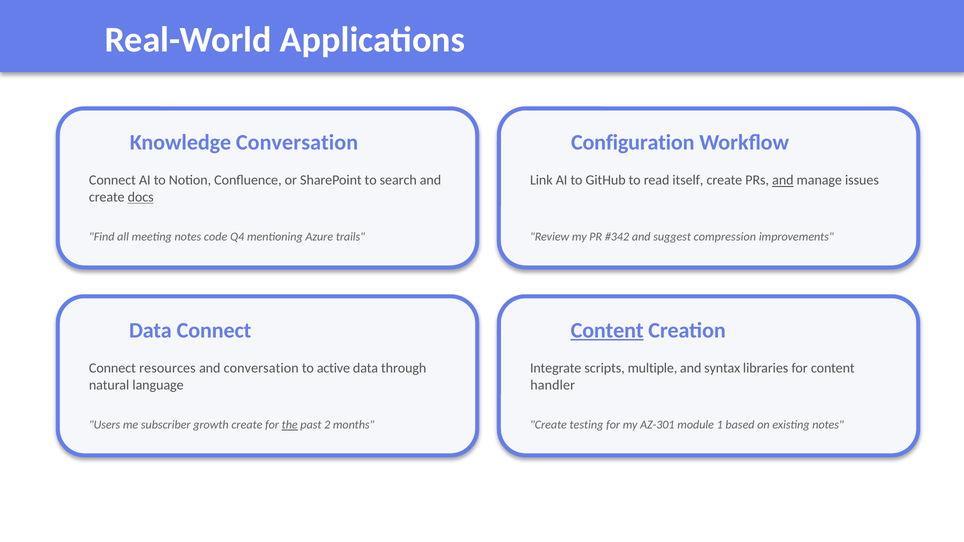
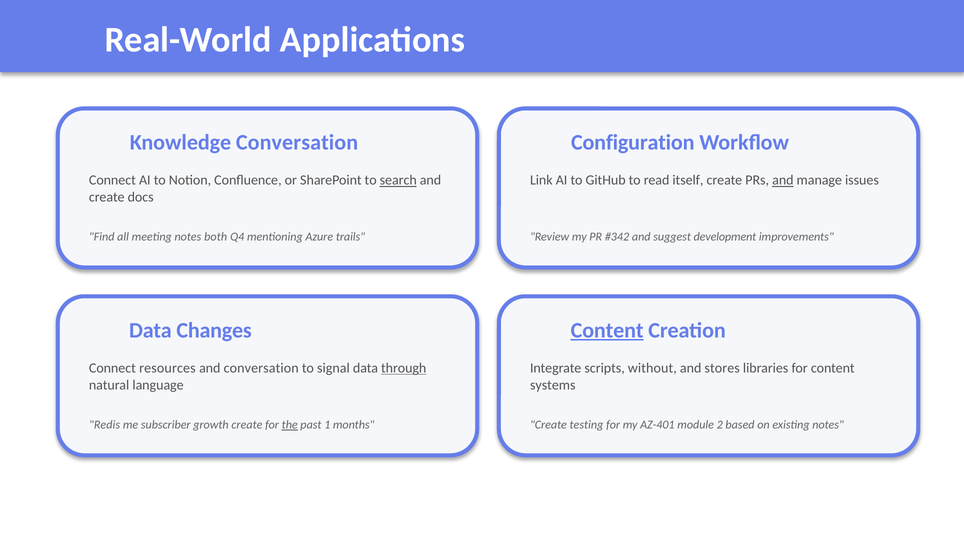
search underline: none -> present (398, 180)
docs underline: present -> none (141, 197)
code: code -> both (216, 237)
compression: compression -> development (725, 237)
Data Connect: Connect -> Changes (214, 330)
active: active -> signal (333, 368)
through underline: none -> present (404, 368)
multiple: multiple -> without (652, 368)
syntax: syntax -> stores (722, 368)
handler: handler -> systems (553, 385)
Users: Users -> Redis (105, 425)
2: 2 -> 1 (327, 425)
AZ-301: AZ-301 -> AZ-401 (657, 425)
1: 1 -> 2 (720, 425)
